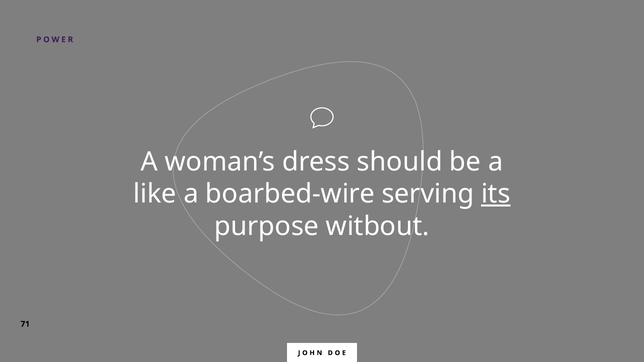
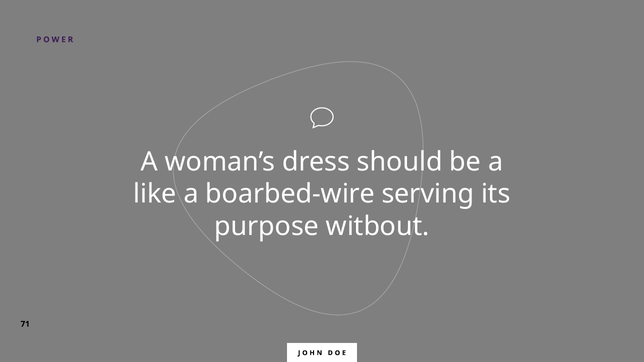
its underline: present -> none (496, 194)
